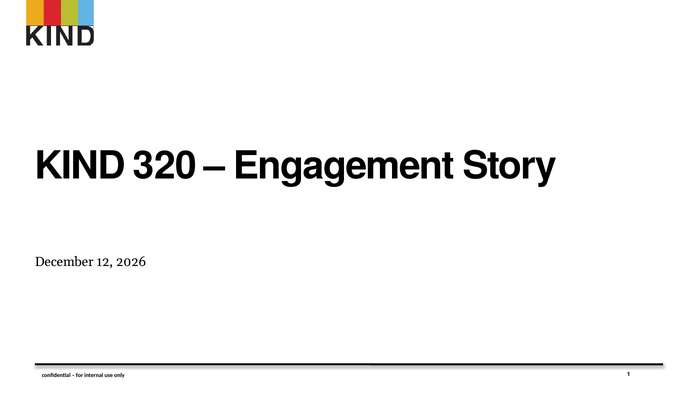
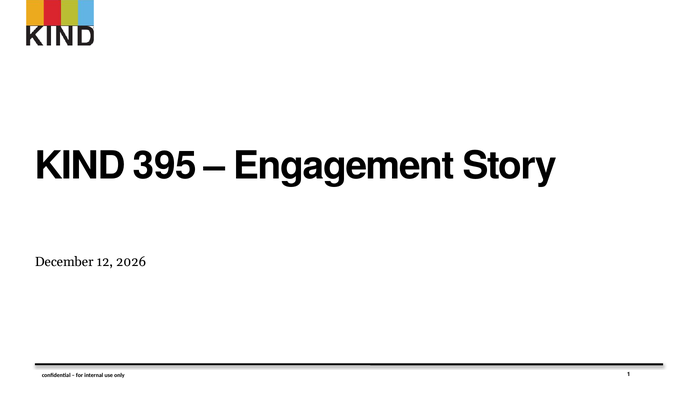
320: 320 -> 395 (165, 166)
